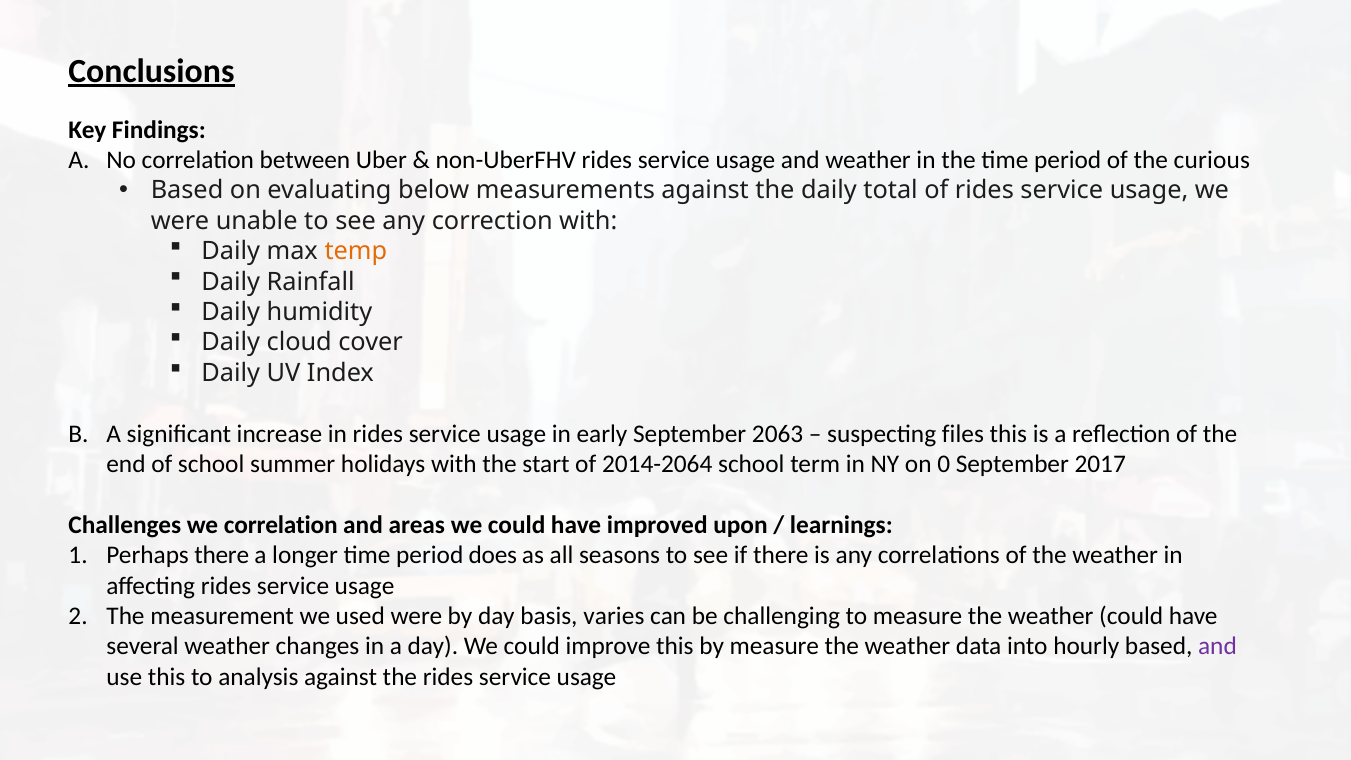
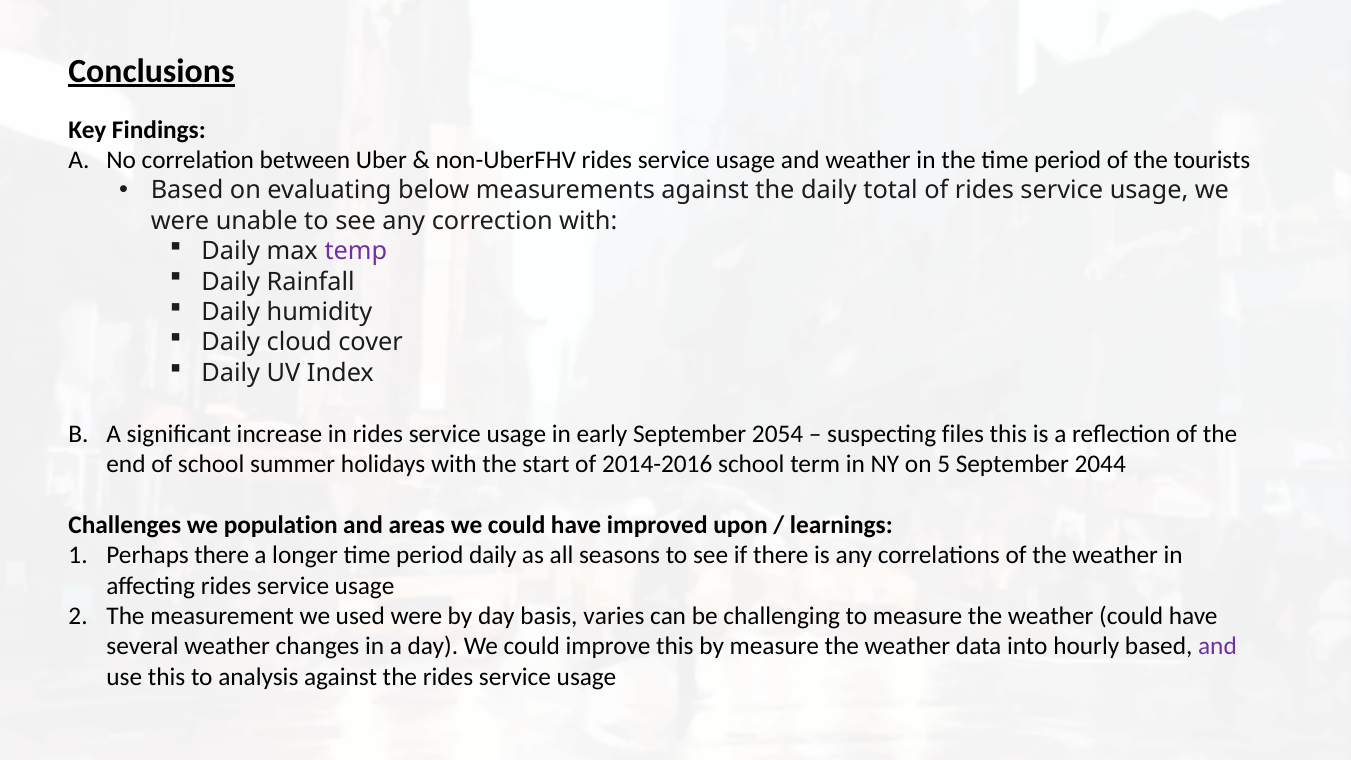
curious: curious -> tourists (1212, 160)
temp colour: orange -> purple (356, 251)
2063: 2063 -> 2054 (778, 434)
2014-2064: 2014-2064 -> 2014-2016 (657, 464)
0: 0 -> 5 (944, 464)
2017: 2017 -> 2044 (1100, 464)
we correlation: correlation -> population (281, 525)
period does: does -> daily (493, 555)
